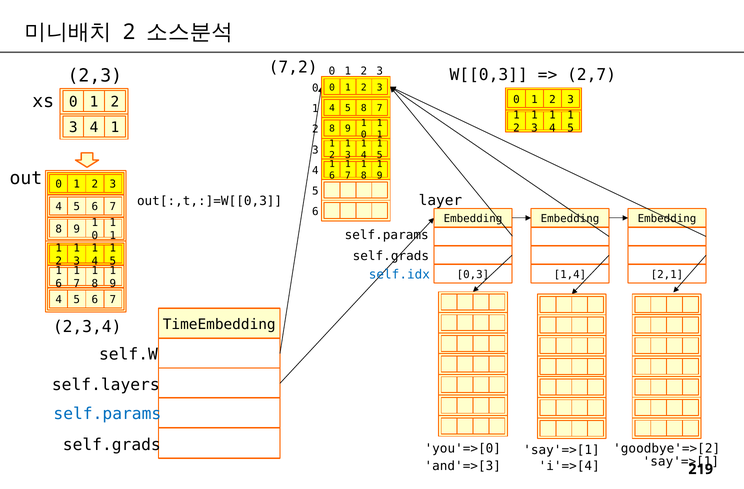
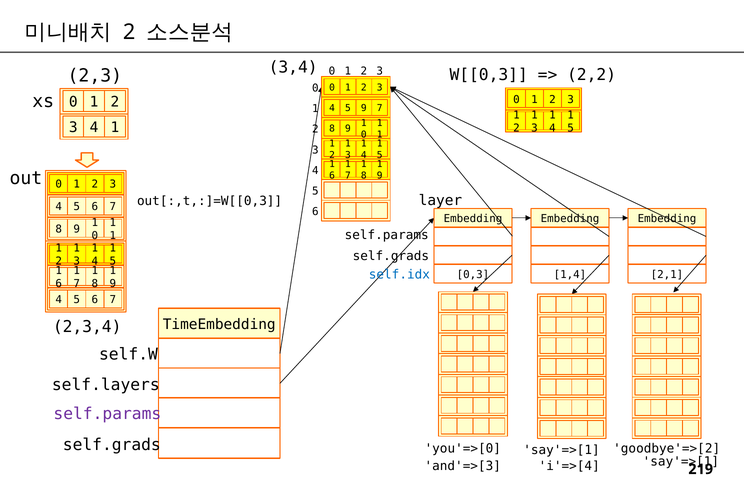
7,2: 7,2 -> 3,4 (293, 67)
2,7: 2,7 -> 2,2 (592, 75)
5 8: 8 -> 9 (364, 108)
self.params colour: blue -> purple (107, 413)
